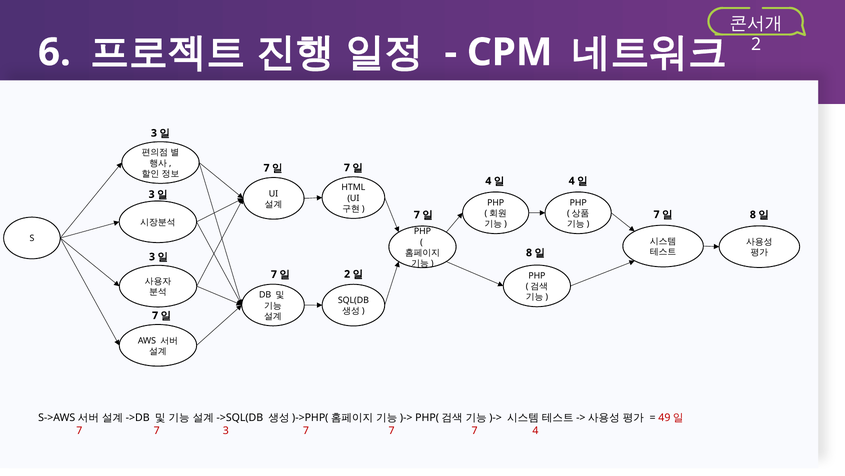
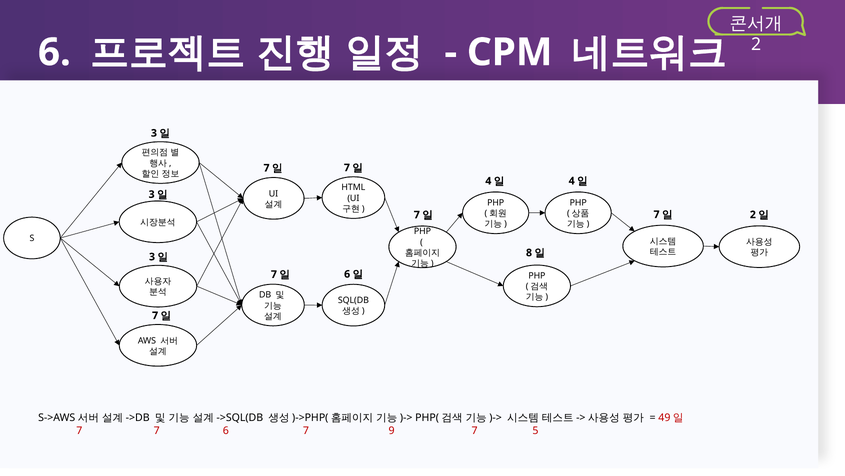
8: 8 -> 2 (753, 214)
2: 2 -> 6 (347, 274)
7 3: 3 -> 6 (226, 430)
7: 7 -> 9 (392, 430)
7 4: 4 -> 5 (535, 430)
